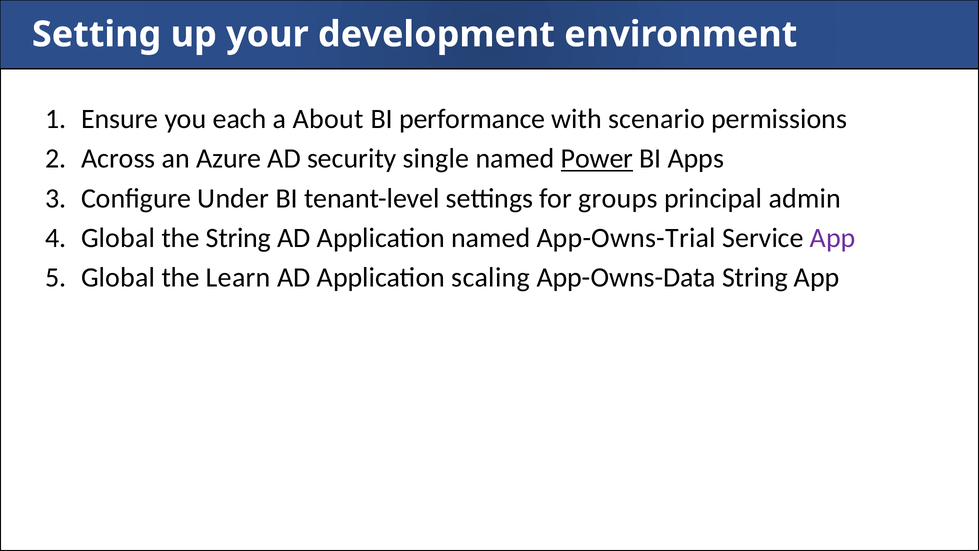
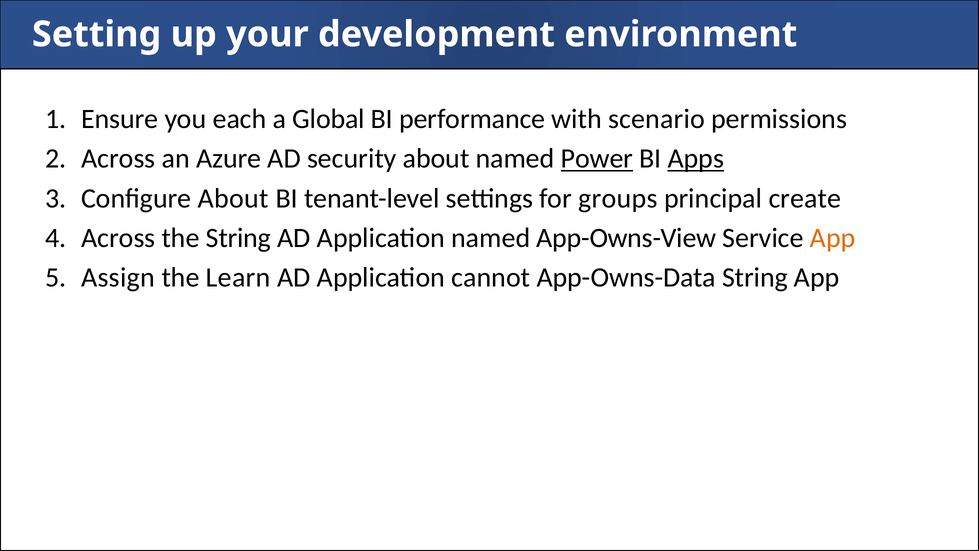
About: About -> Global (329, 119)
security single: single -> about (436, 159)
Apps underline: none -> present (696, 159)
Configure Under: Under -> About (233, 198)
admin: admin -> create (805, 198)
Global: Global -> Across (118, 238)
App-Owns-Trial: App-Owns-Trial -> App-Owns-View (626, 238)
App colour: purple -> orange (833, 238)
Global: Global -> Assign (118, 277)
scaling: scaling -> cannot (491, 277)
